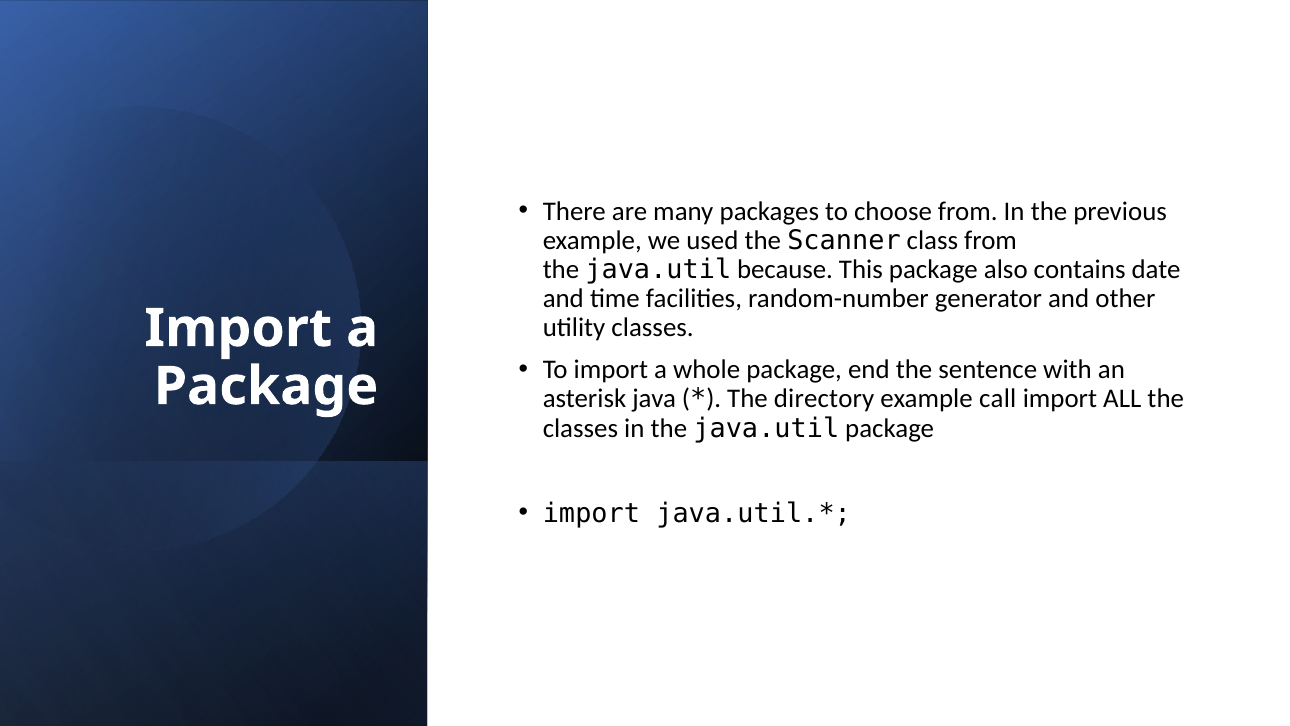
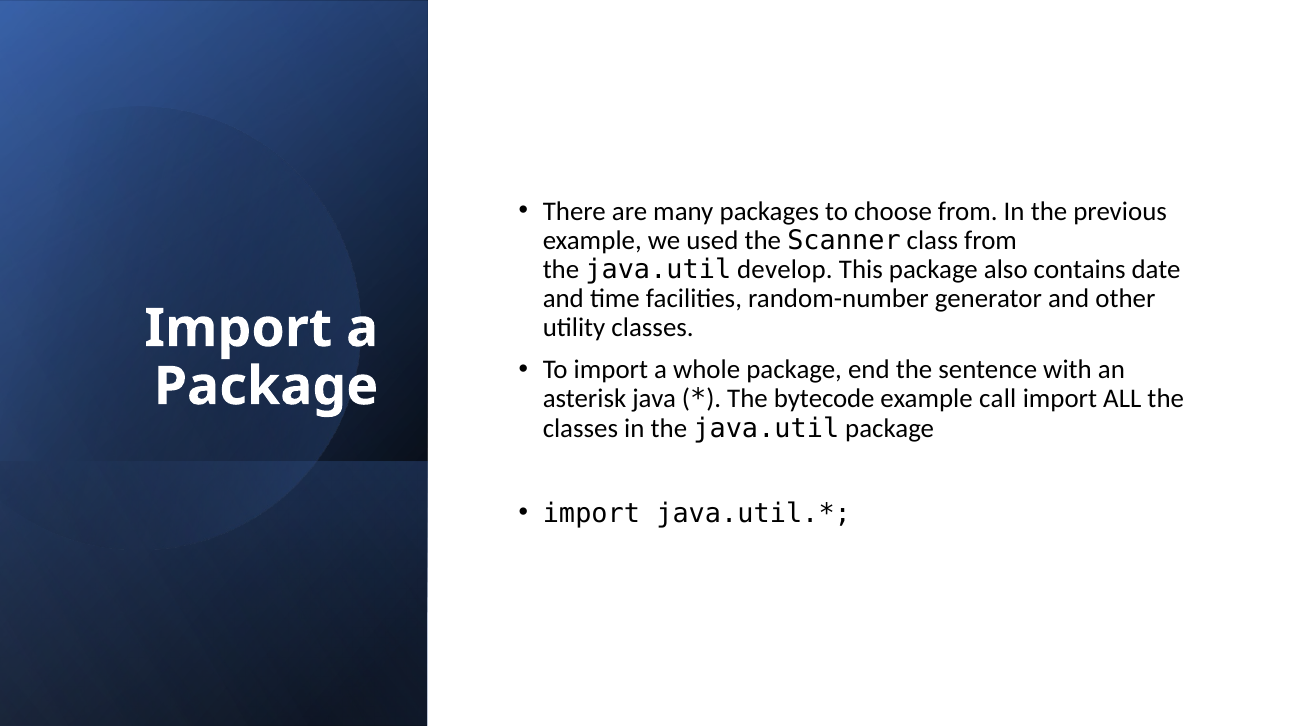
because: because -> develop (785, 269)
directory: directory -> bytecode (824, 399)
